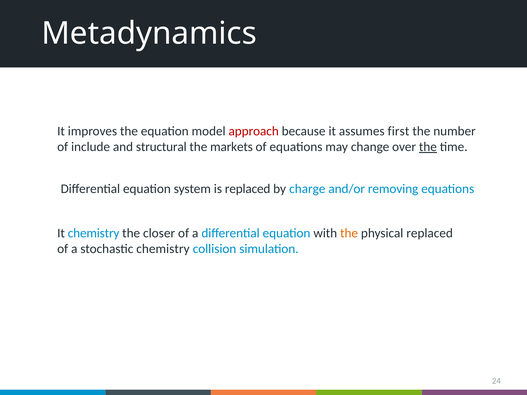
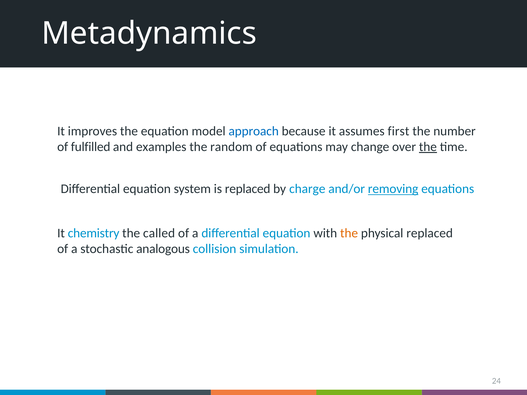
approach colour: red -> blue (254, 131)
include: include -> fulfilled (91, 147)
structural: structural -> examples (161, 147)
markets: markets -> random (231, 147)
removing underline: none -> present (393, 189)
closer: closer -> called (159, 233)
stochastic chemistry: chemistry -> analogous (163, 249)
